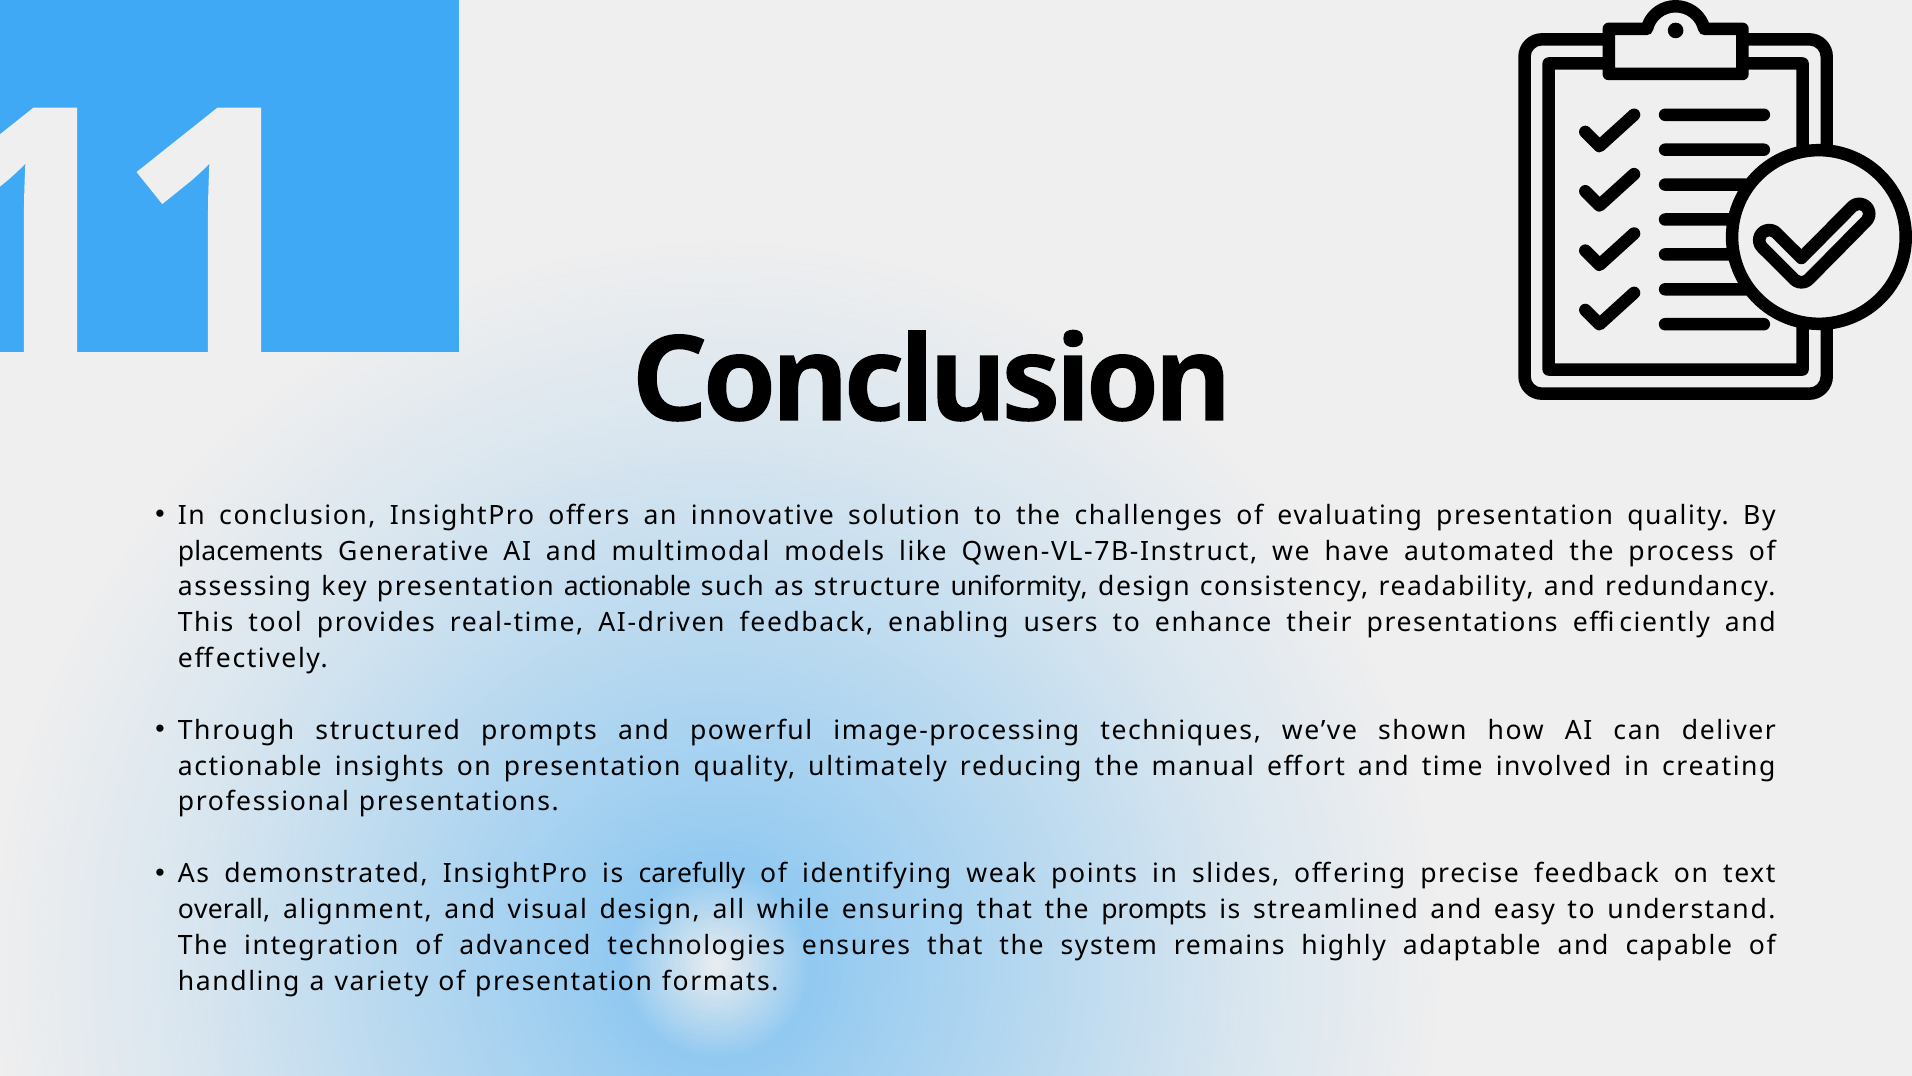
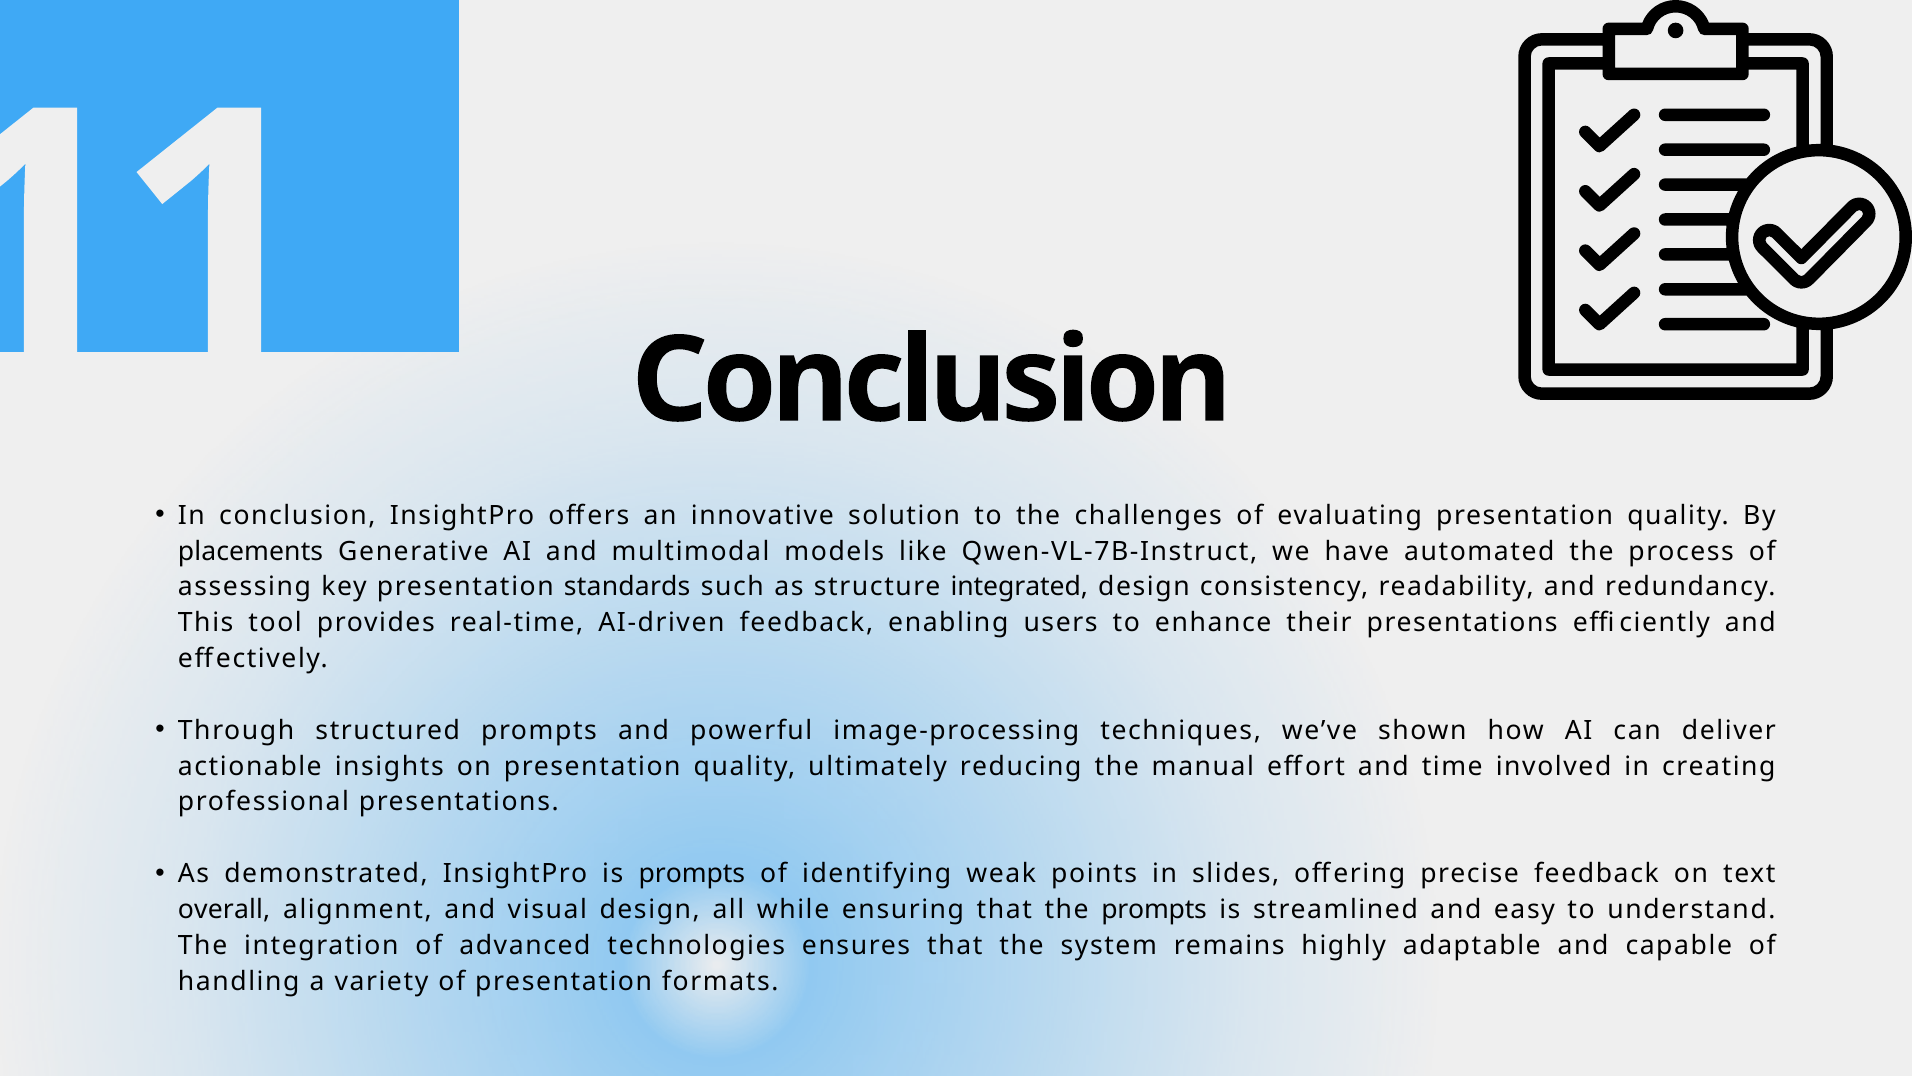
presentation actionable: actionable -> standards (627, 587)
uniformity: uniformity -> integrated (1019, 587)
is carefully: carefully -> prompts (692, 873)
